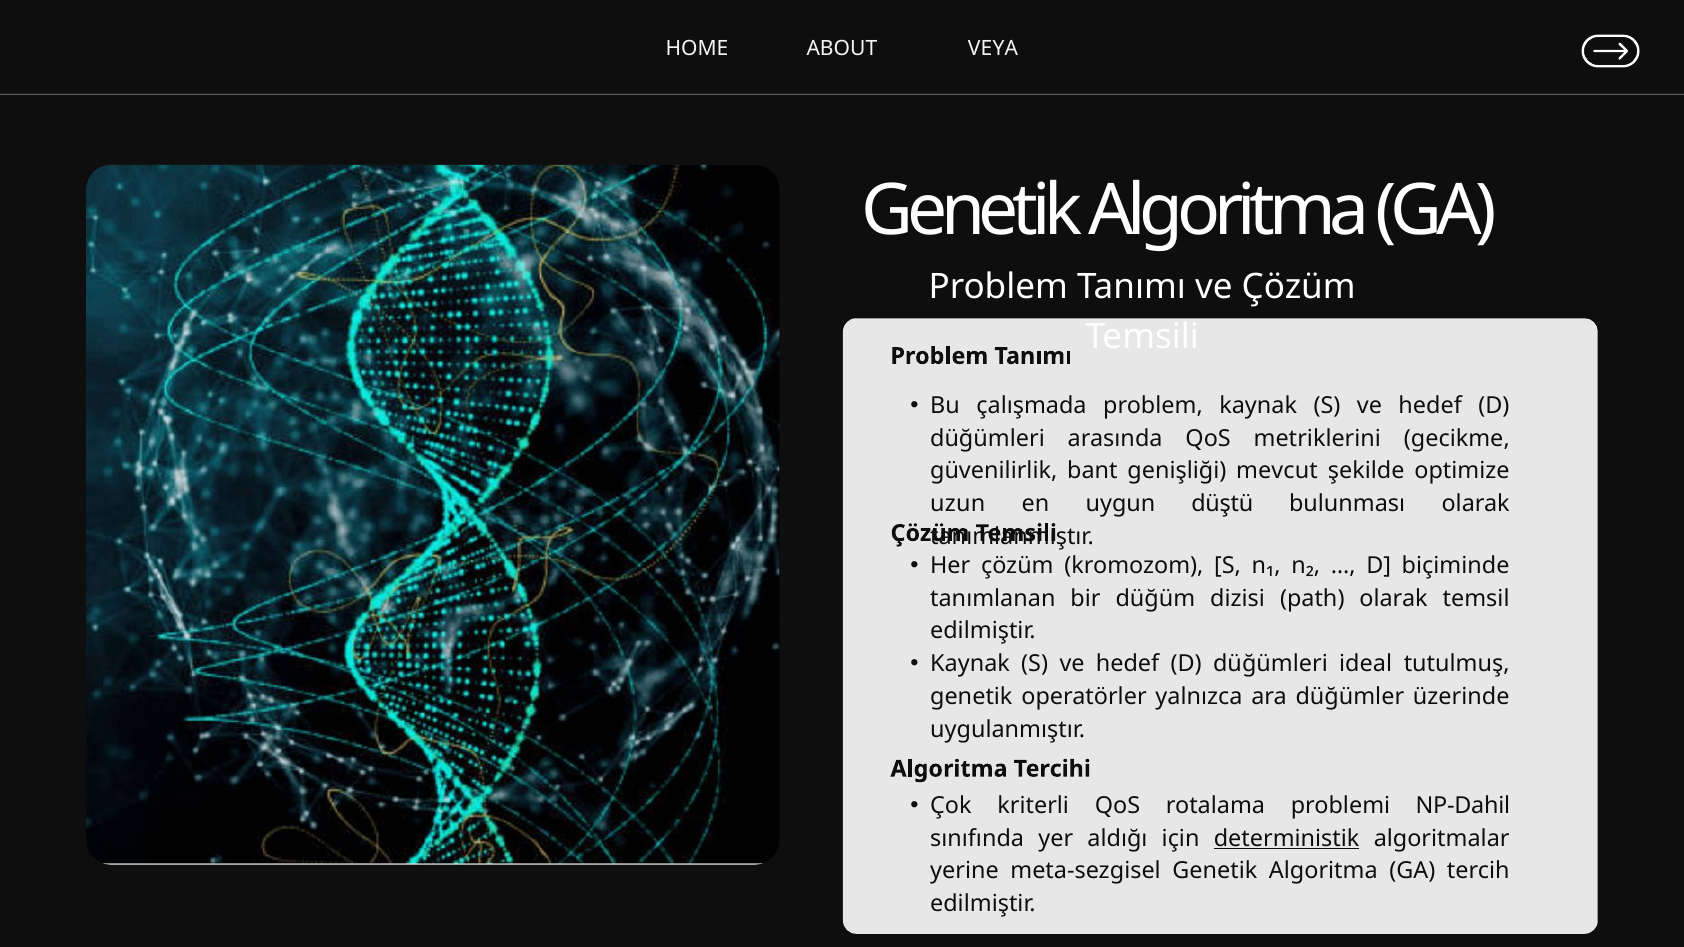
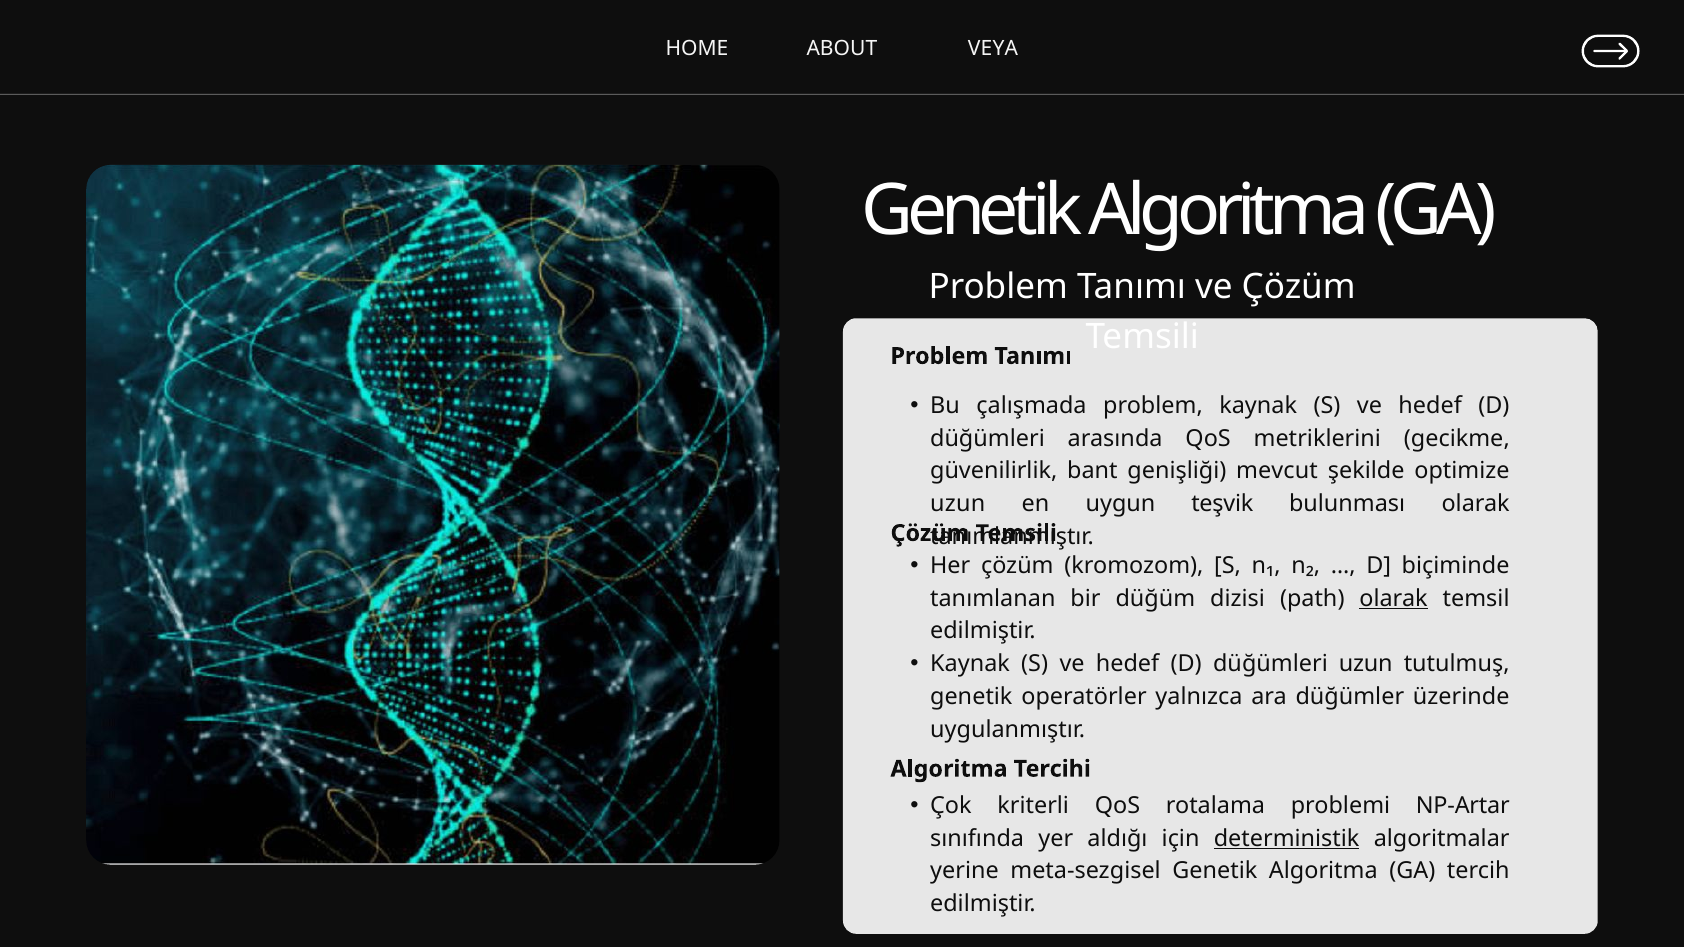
düştü: düştü -> teşvik (1222, 504)
olarak underline: none -> present (1394, 599)
düğümleri ideal: ideal -> uzun (1366, 664)
NP-Dahil: NP-Dahil -> NP-Artar (1463, 806)
